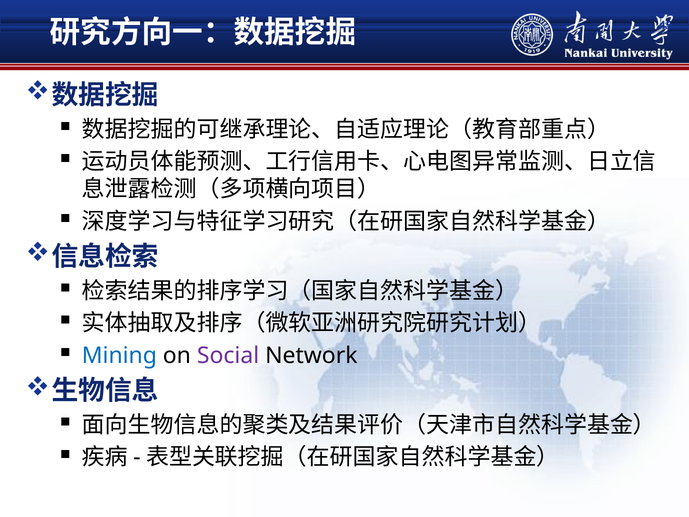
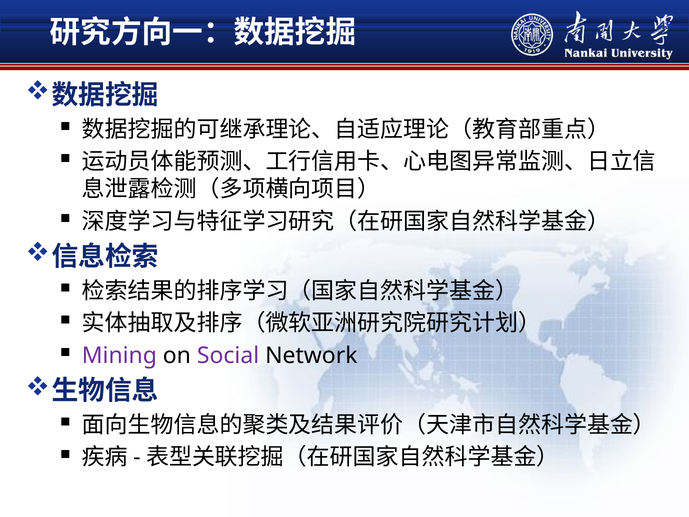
Mining colour: blue -> purple (119, 355)
